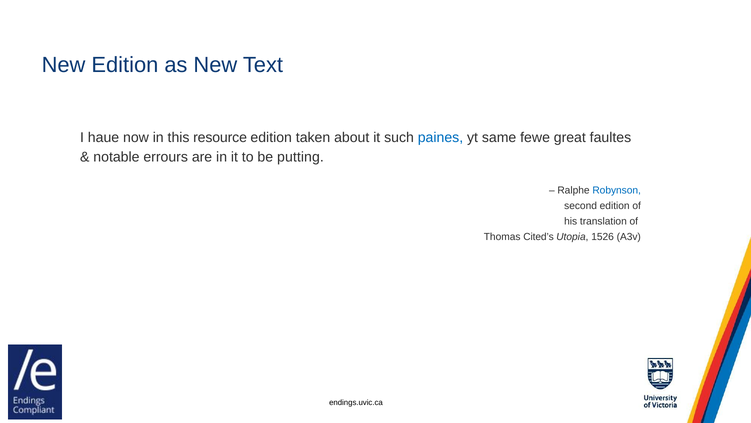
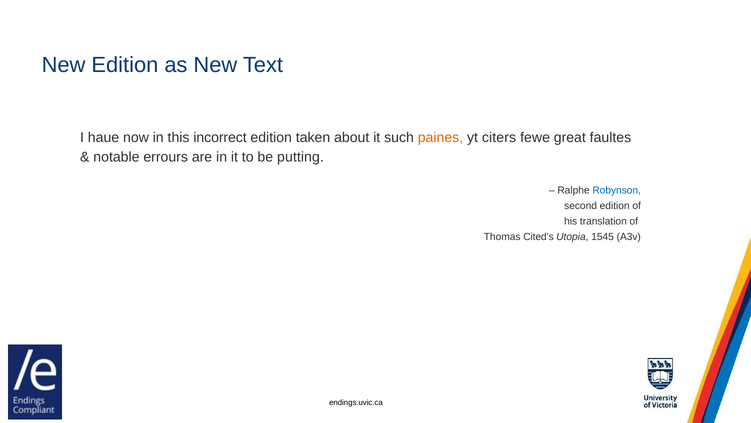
resource: resource -> incorrect (220, 138)
paines colour: blue -> orange (440, 138)
same: same -> citers (499, 138)
1526: 1526 -> 1545 (603, 237)
